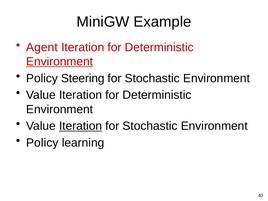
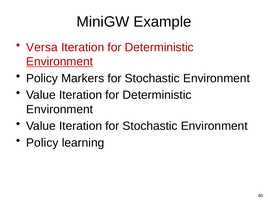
Agent: Agent -> Versa (42, 47)
Steering: Steering -> Markers (83, 78)
Iteration underline: present -> none (81, 126)
